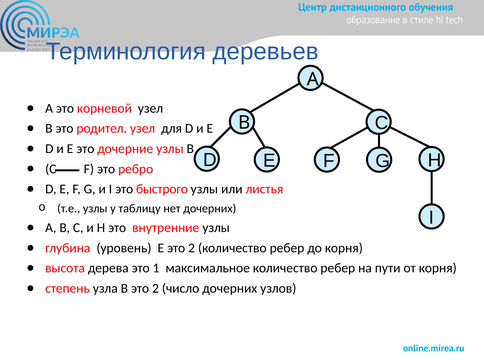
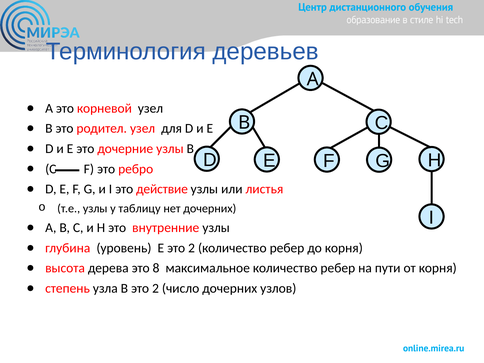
быстрого: быстрого -> действие (162, 189)
1: 1 -> 8 (156, 268)
